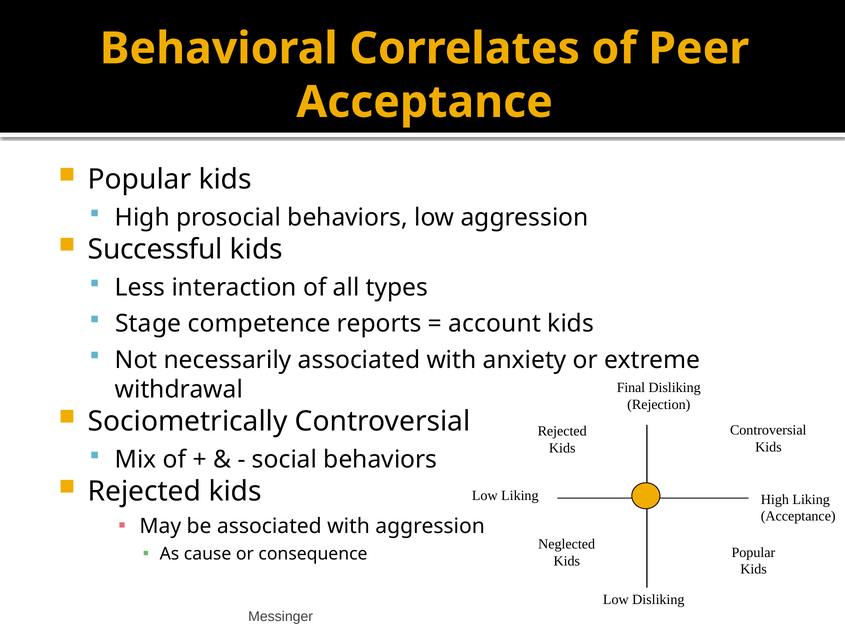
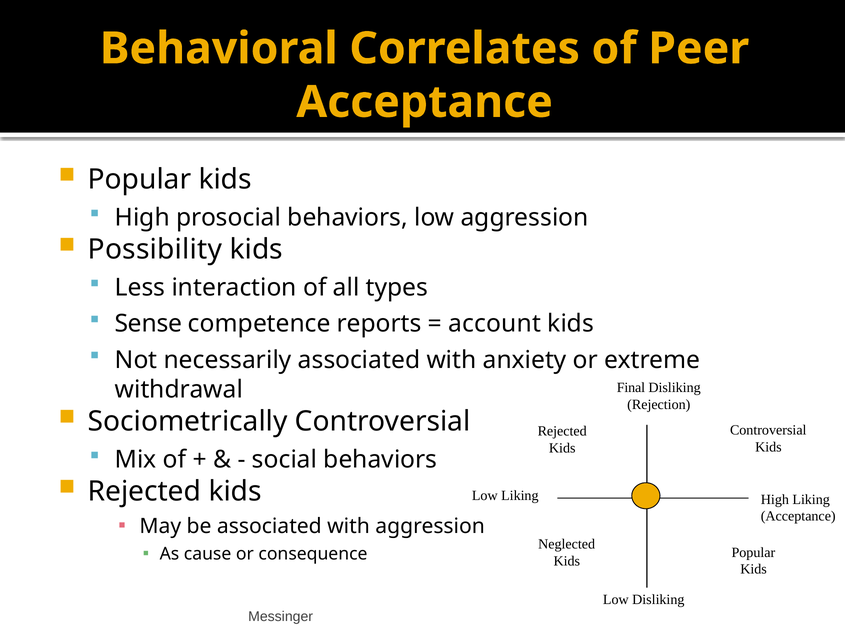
Successful: Successful -> Possibility (155, 249)
Stage: Stage -> Sense (148, 324)
